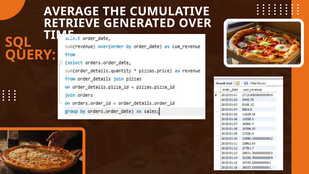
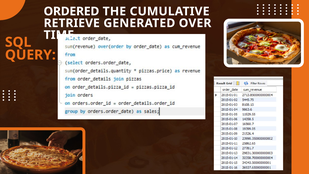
AVERAGE: AVERAGE -> ORDERED (71, 11)
